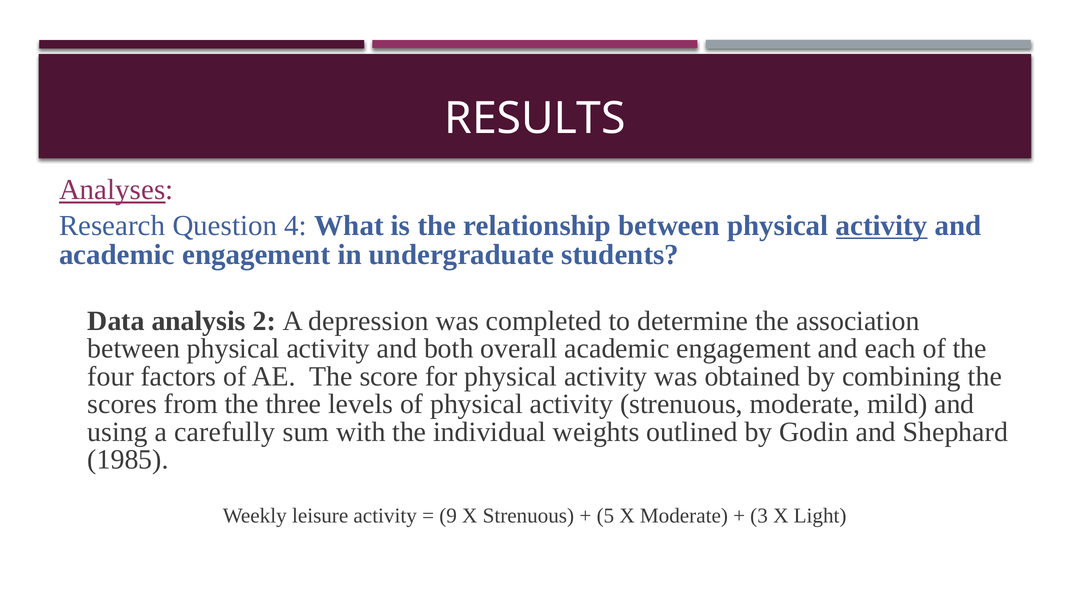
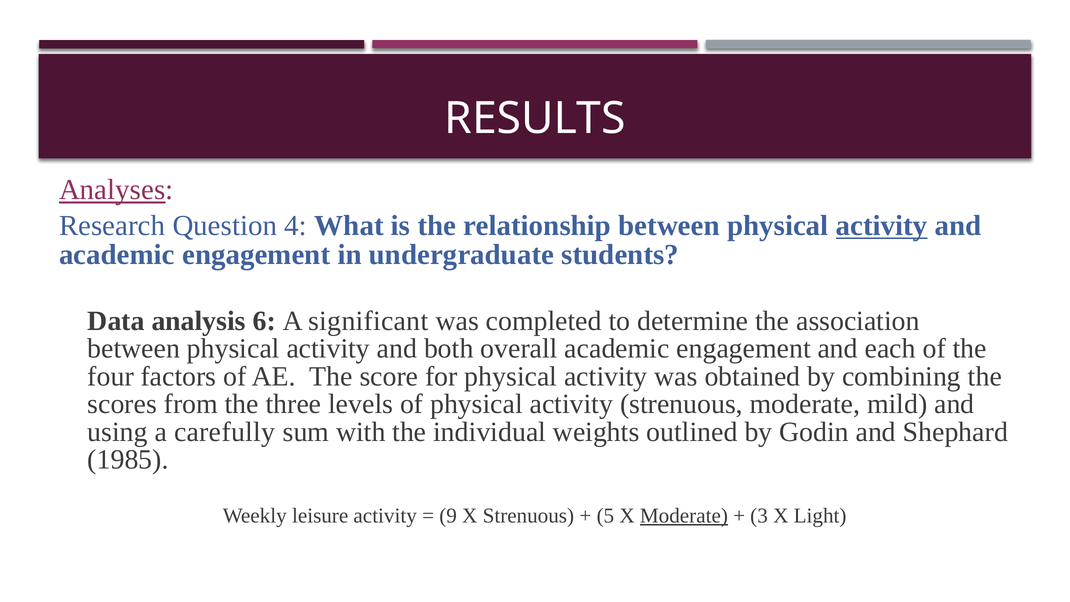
2: 2 -> 6 (264, 321)
depression: depression -> significant (368, 321)
Moderate underline: none -> present (684, 516)
